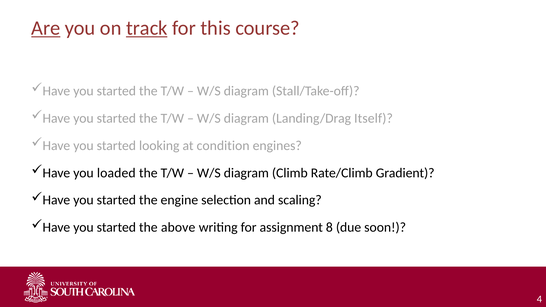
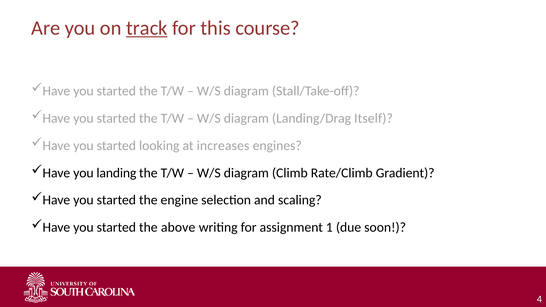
Are underline: present -> none (46, 28)
condition: condition -> increases (223, 146)
loaded: loaded -> landing (116, 173)
8: 8 -> 1 (329, 227)
